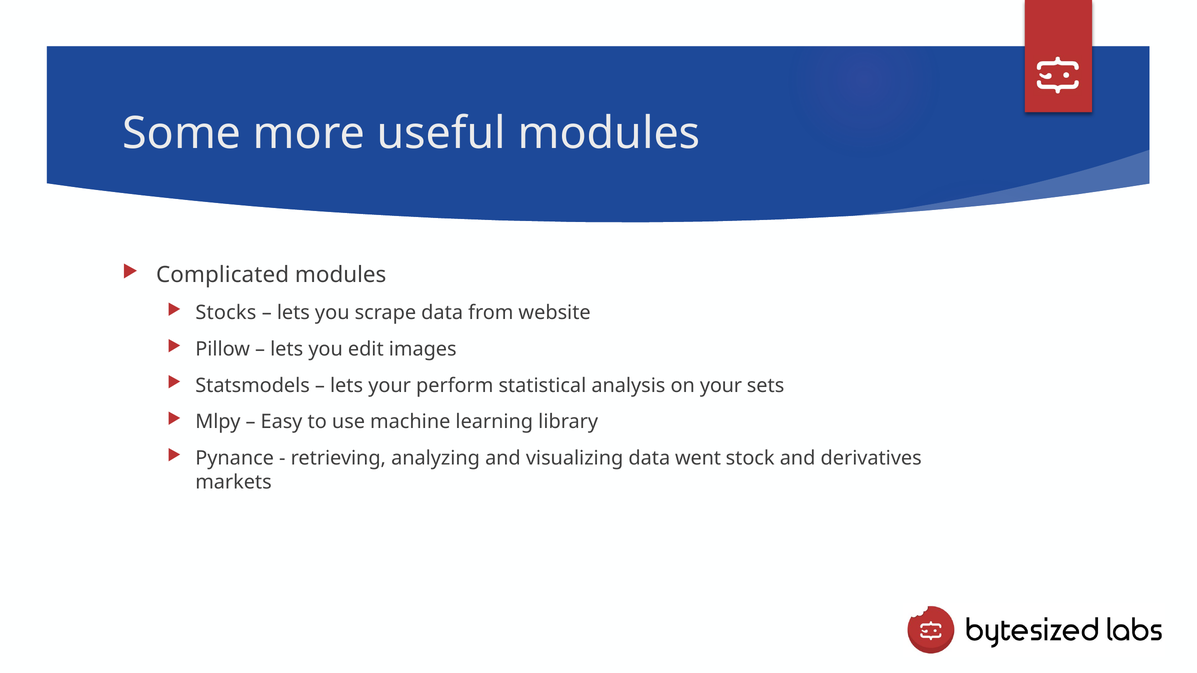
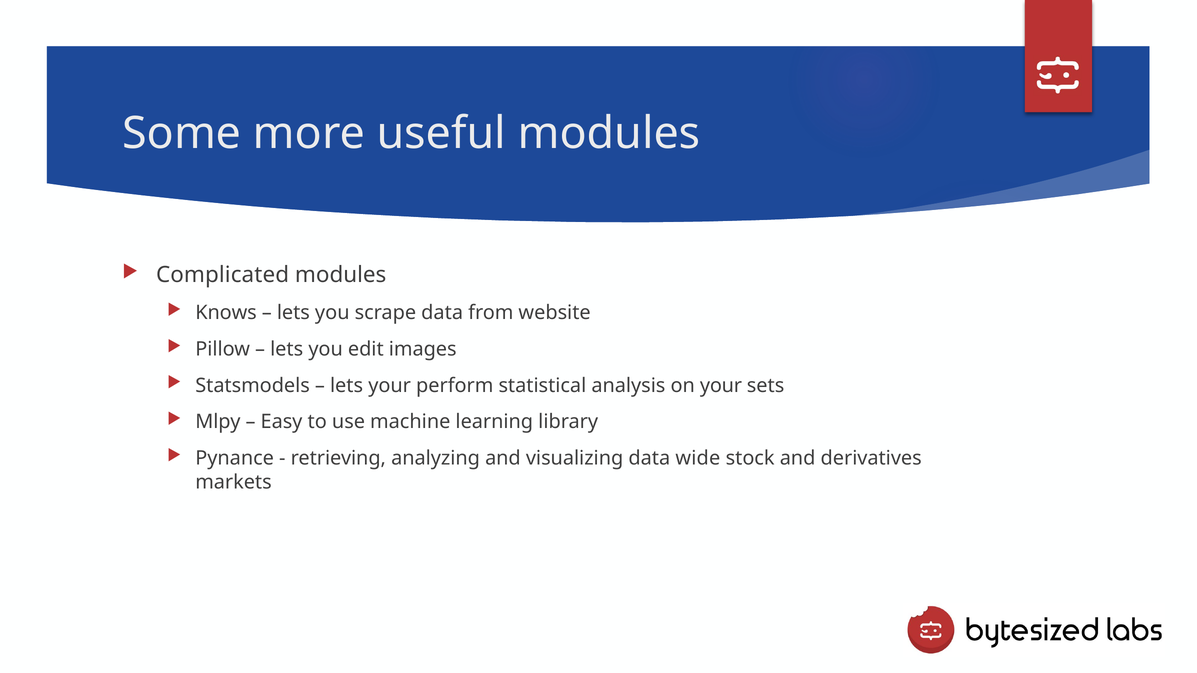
Stocks: Stocks -> Knows (226, 313)
went: went -> wide (698, 458)
